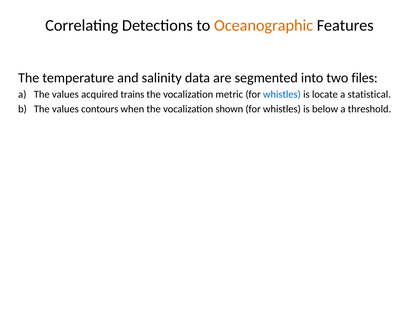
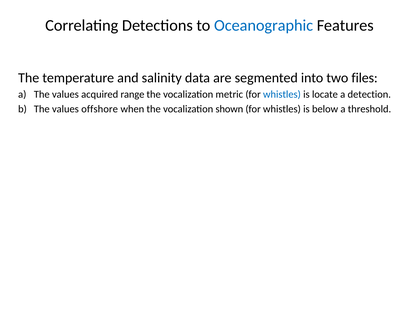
Oceanographic colour: orange -> blue (264, 26)
trains: trains -> range (132, 94)
statistical: statistical -> detection (369, 94)
contours: contours -> offshore (100, 109)
